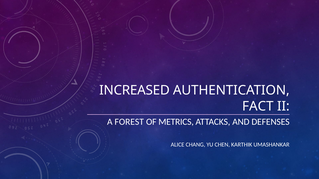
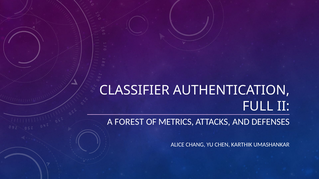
INCREASED: INCREASED -> CLASSIFIER (134, 91)
FACT: FACT -> FULL (258, 106)
